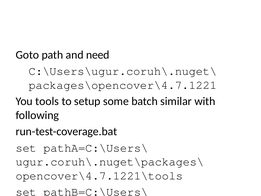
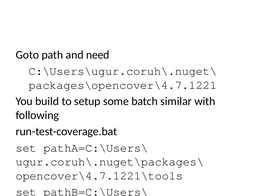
tools: tools -> build (47, 101)
